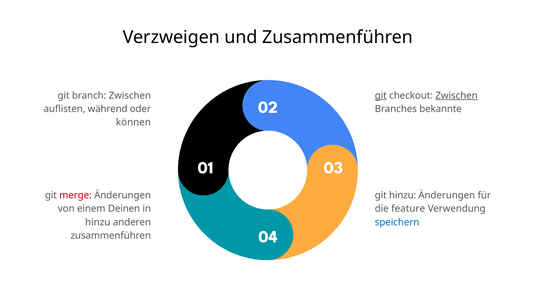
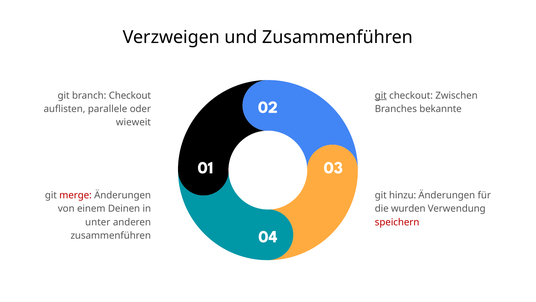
branch Zwischen: Zwischen -> Checkout (130, 95)
Zwischen underline: present -> none (457, 95)
während: während -> parallele (108, 109)
können: können -> wieweit (133, 122)
feature: feature -> wurden (408, 208)
hinzu: hinzu -> unter (98, 222)
speichern colour: blue -> red (397, 222)
